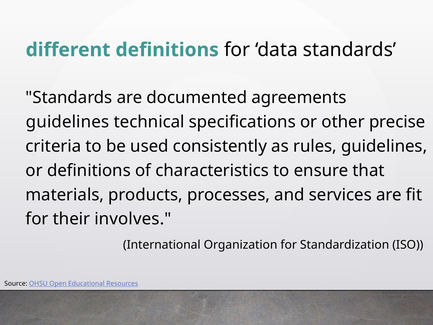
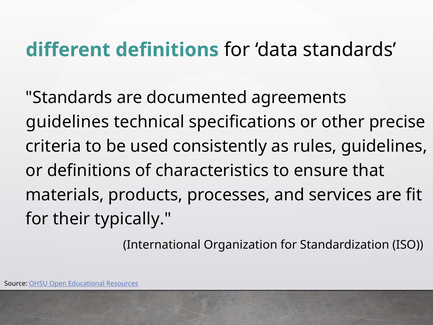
involves: involves -> typically (133, 219)
